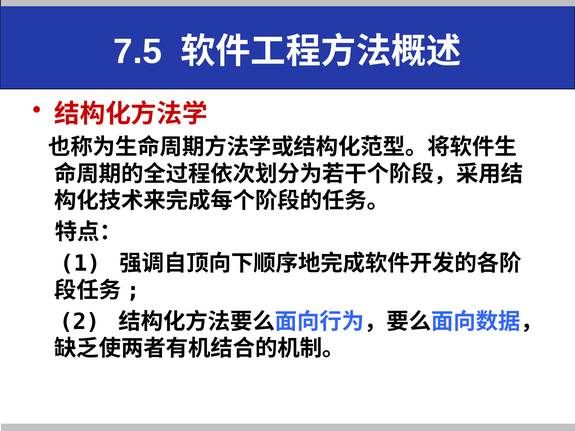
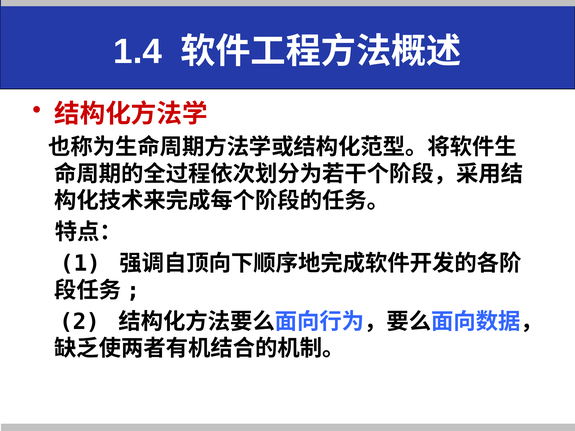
7.5: 7.5 -> 1.4 (138, 52)
